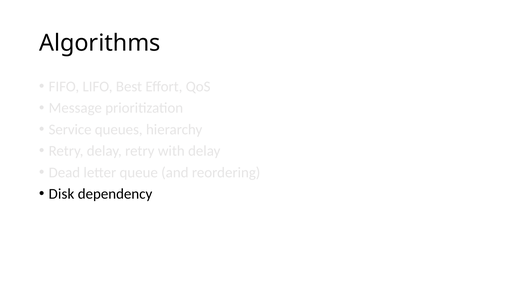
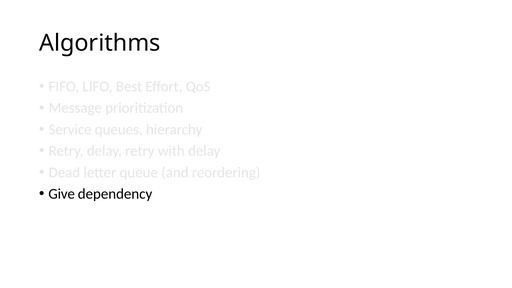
Disk: Disk -> Give (62, 194)
